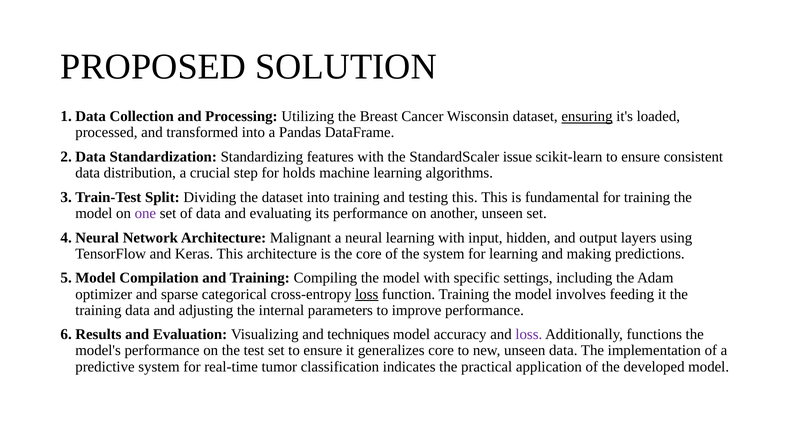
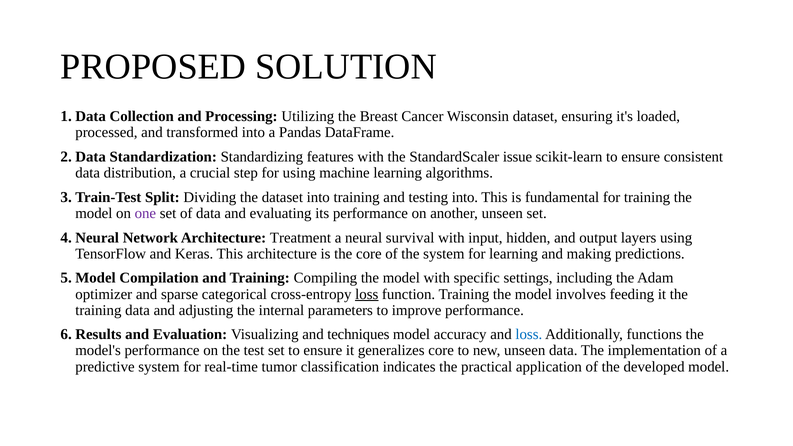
ensuring underline: present -> none (587, 117)
for holds: holds -> using (299, 173)
testing this: this -> into (465, 197)
Malignant: Malignant -> Treatment (301, 238)
neural learning: learning -> survival (410, 238)
loss colour: purple -> blue (529, 335)
